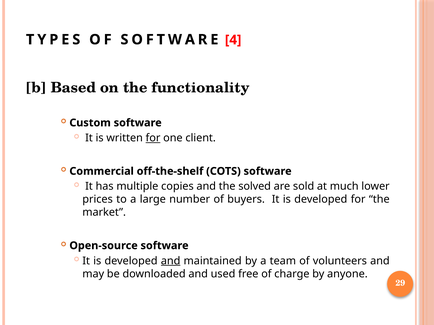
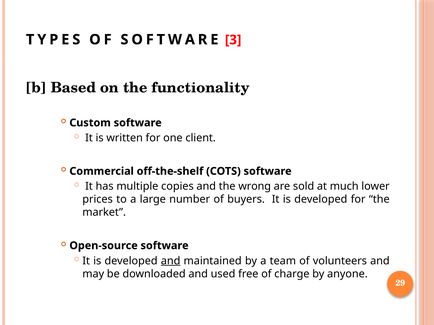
4: 4 -> 3 (233, 40)
for underline: present -> none (153, 138)
solved: solved -> wrong (255, 187)
